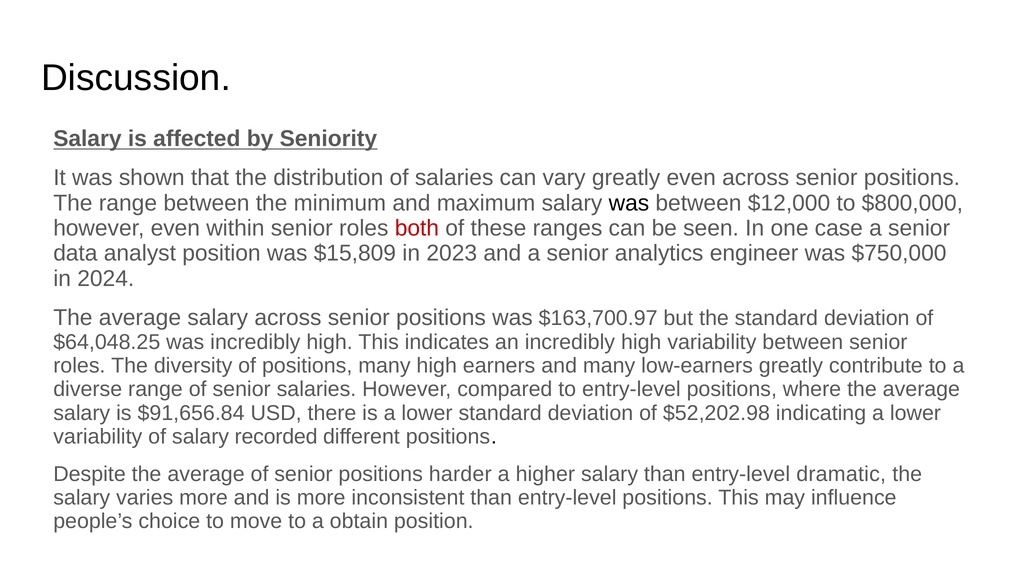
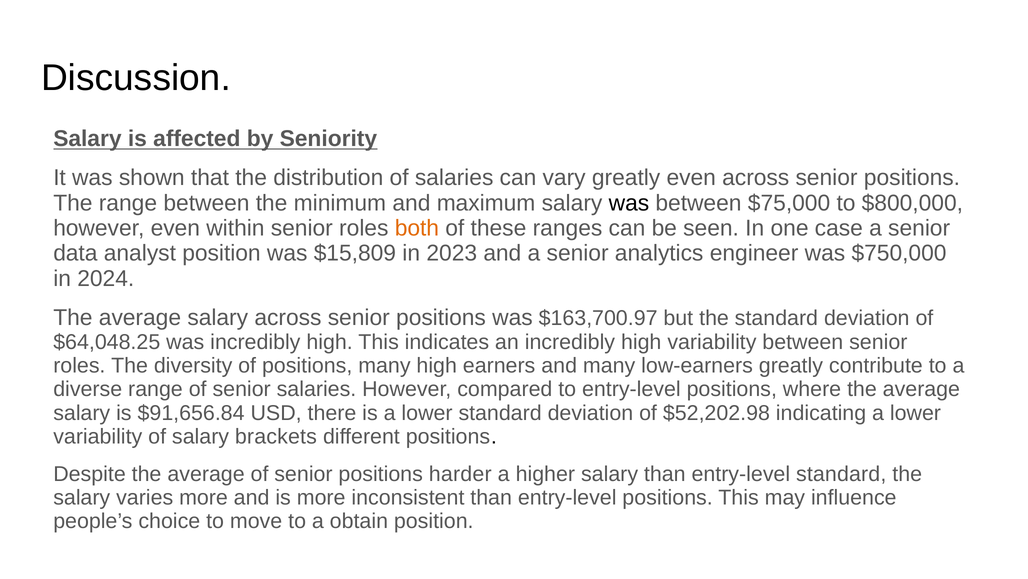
$12,000: $12,000 -> $75,000 (789, 203)
both colour: red -> orange (417, 228)
recorded: recorded -> brackets (276, 436)
entry-level dramatic: dramatic -> standard (841, 473)
